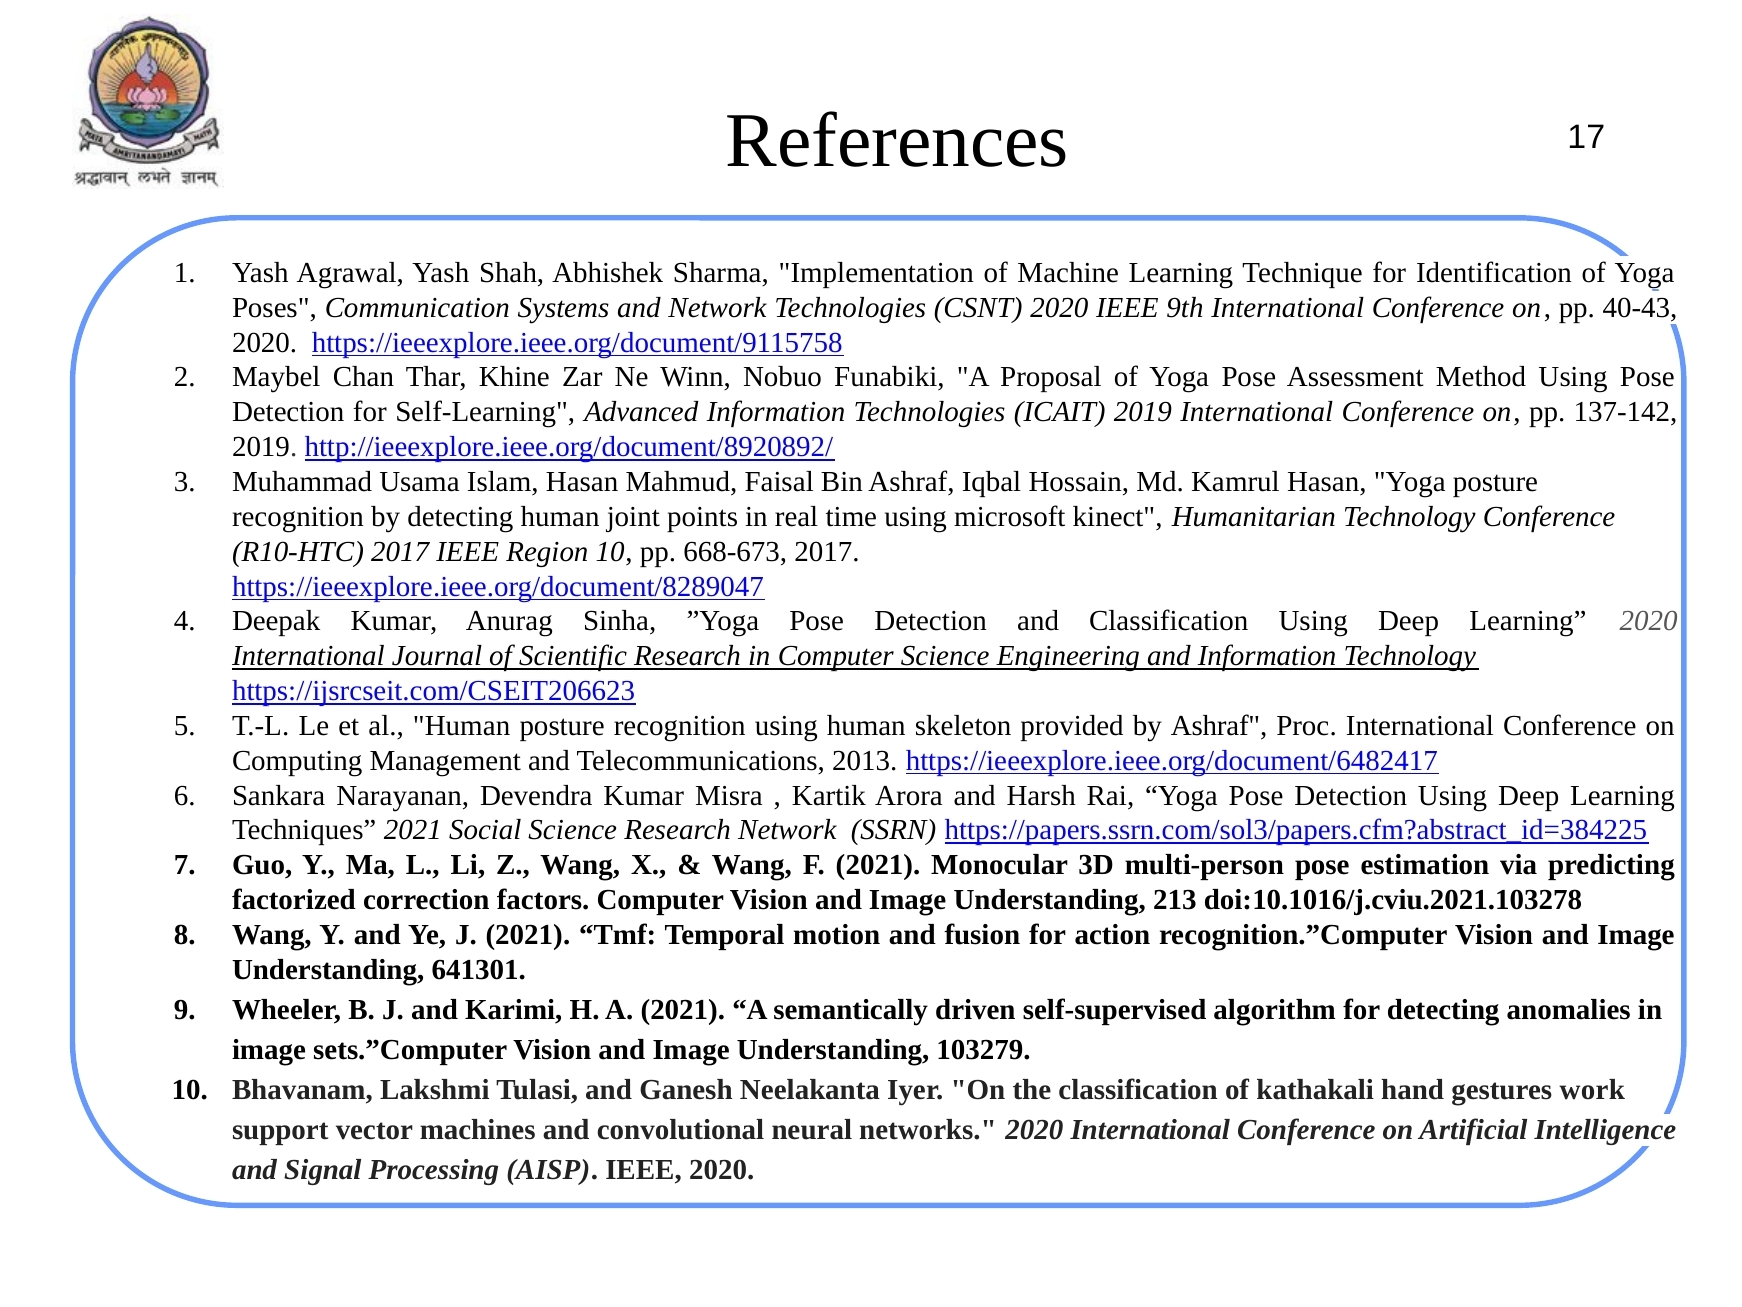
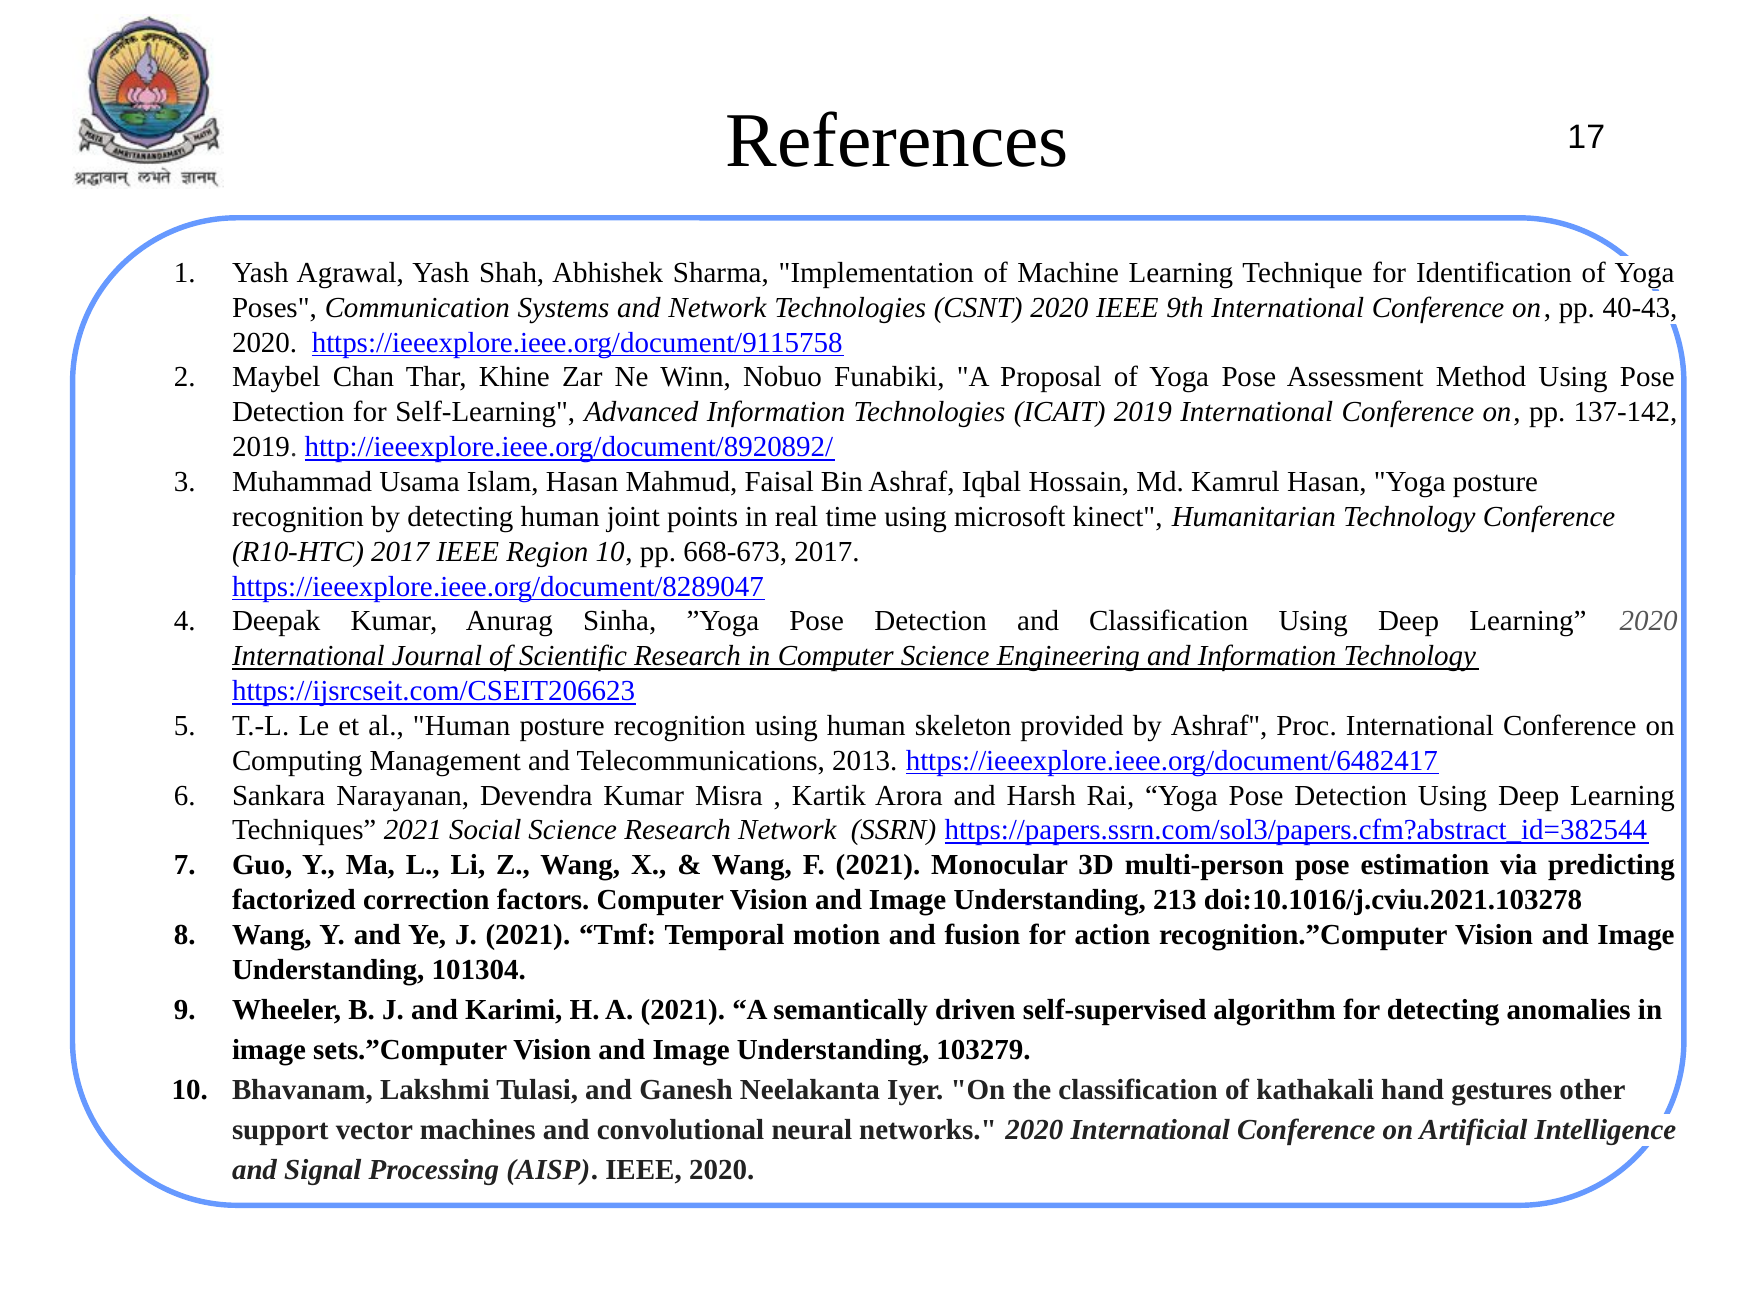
https://papers.ssrn.com/sol3/papers.cfm?abstract_id=384225: https://papers.ssrn.com/sol3/papers.cfm?abstract_id=384225 -> https://papers.ssrn.com/sol3/papers.cfm?abstract_id=382544 (1296, 830)
641301: 641301 -> 101304 (479, 969)
work: work -> other (1592, 1090)
